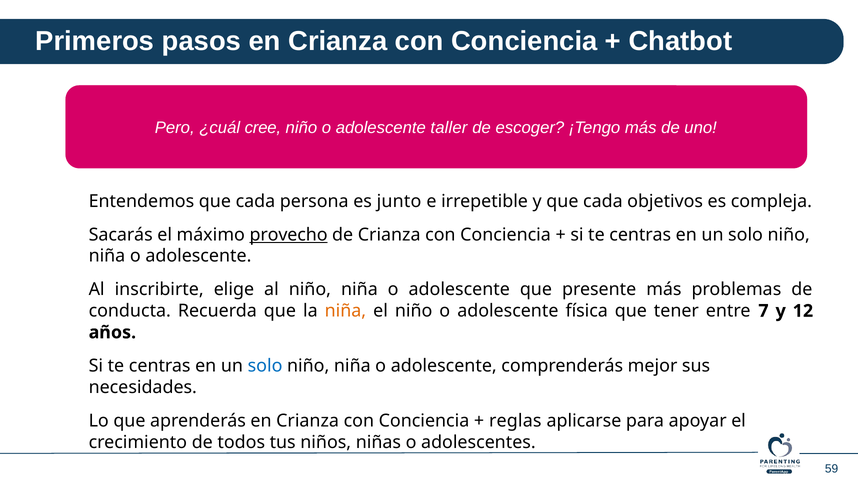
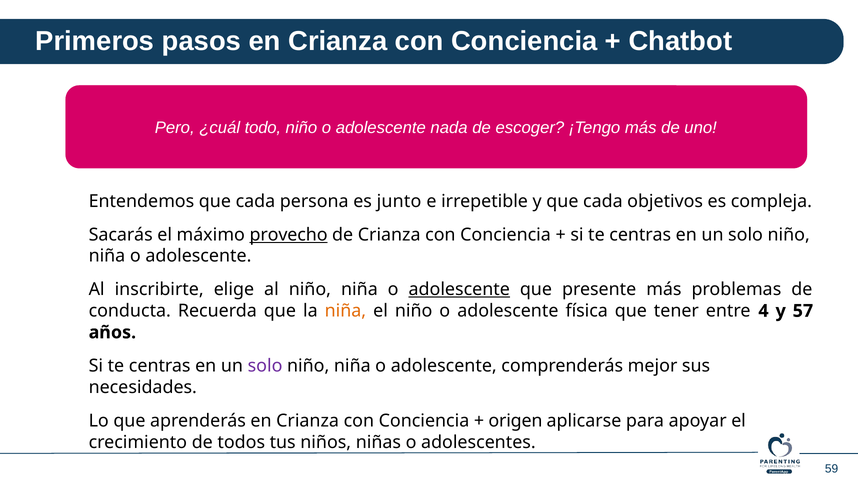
cree: cree -> todo (263, 128)
taller: taller -> nada (449, 128)
adolescente underline: none -> present (459, 289)
7: 7 -> 4 (763, 311)
12: 12 -> 57 (803, 311)
solo colour: blue -> purple (265, 366)
reglas: reglas -> origen (515, 420)
